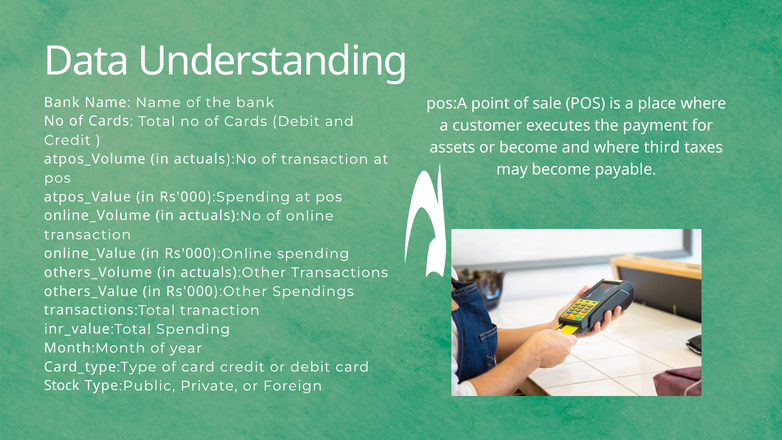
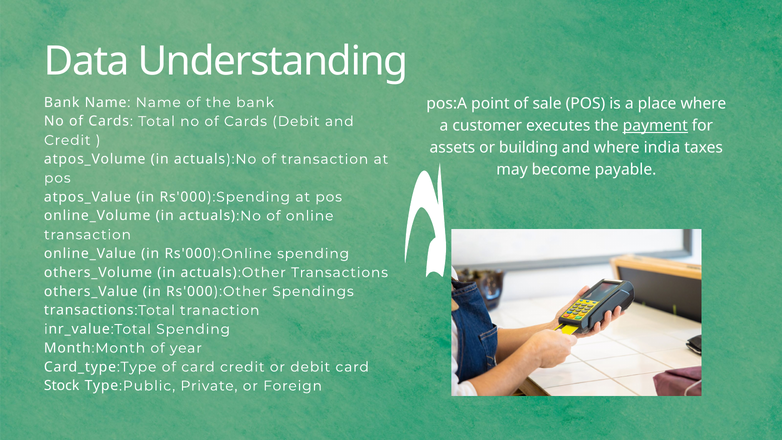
payment underline: none -> present (655, 126)
or become: become -> building (529, 148)
third: third -> india (662, 148)
